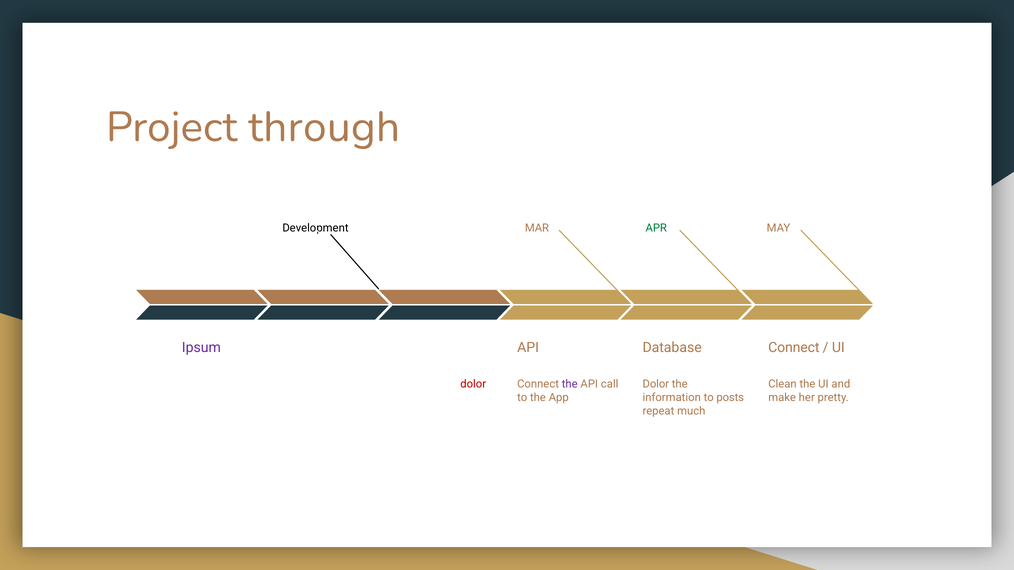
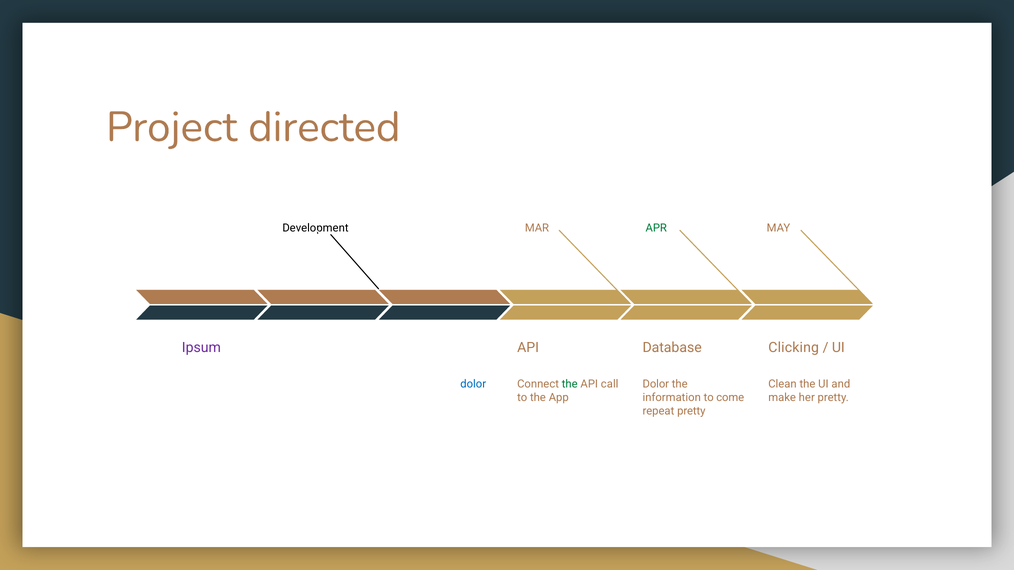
through: through -> directed (324, 127)
Connect: Connect -> Clicking (794, 348)
dolor colour: red -> blue (473, 384)
the colour: purple -> green (570, 384)
posts: posts -> come (730, 398)
repeat much: much -> pretty (691, 411)
